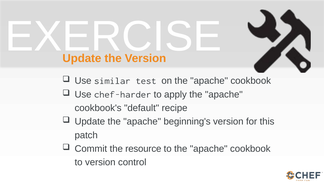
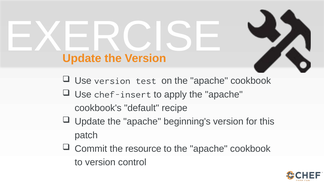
Use similar: similar -> version (112, 81)
chef-harder: chef-harder -> chef-insert (123, 95)
